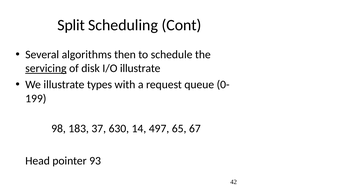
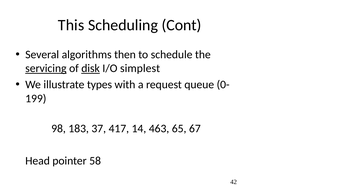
Split: Split -> This (71, 25)
disk underline: none -> present (91, 68)
I/O illustrate: illustrate -> simplest (140, 68)
630: 630 -> 417 (119, 128)
497: 497 -> 463 (159, 128)
93: 93 -> 58 (95, 161)
